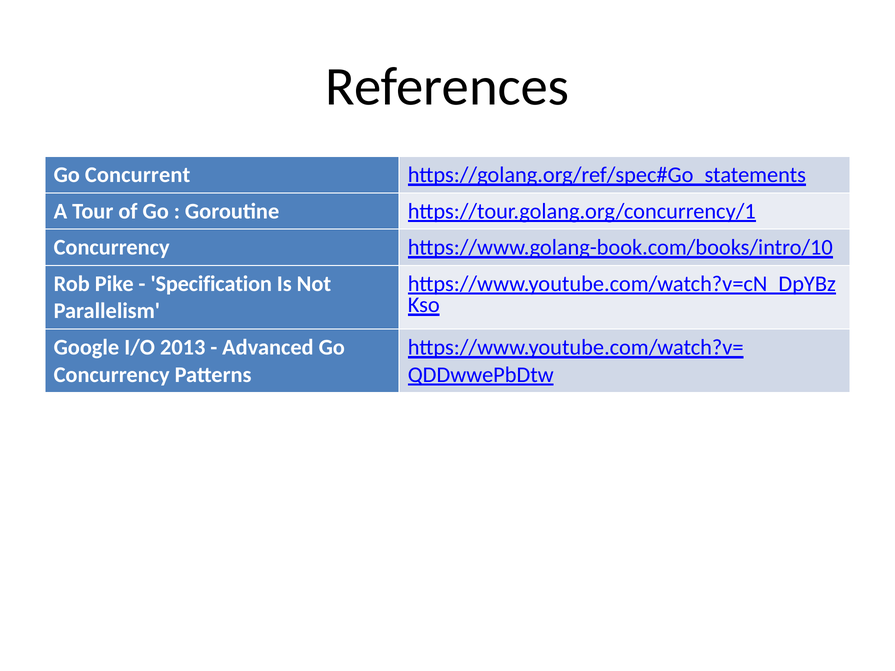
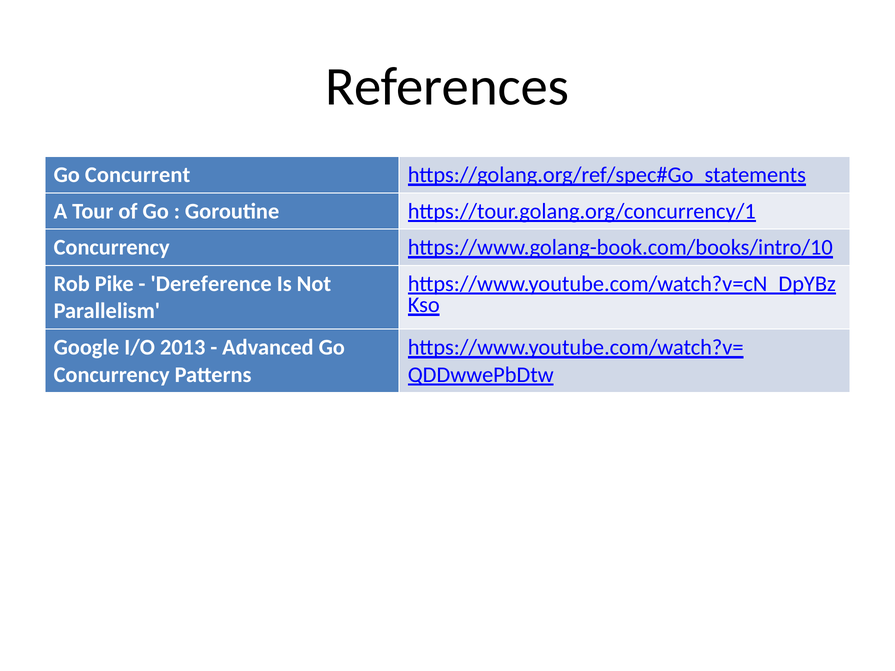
Specification: Specification -> Dereference (211, 284)
